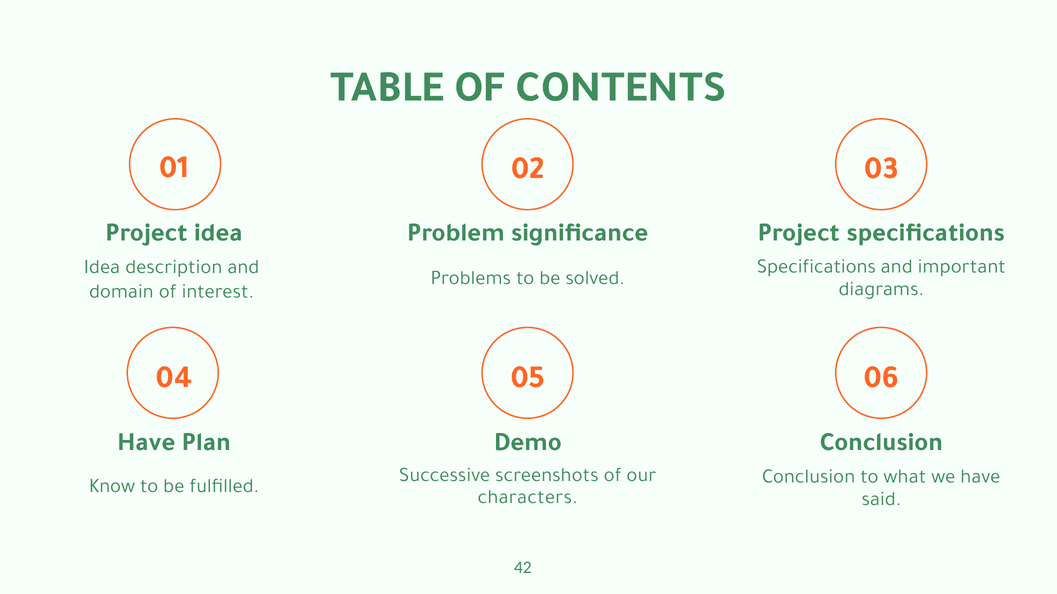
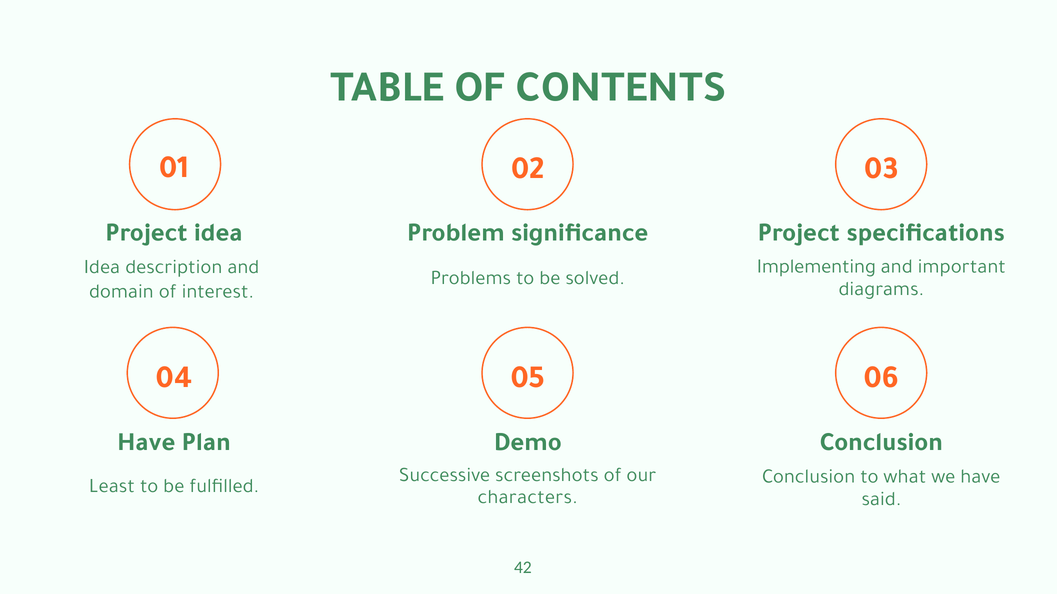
Specifications: Specifications -> Implementing (816, 266)
Know: Know -> Least (112, 486)
